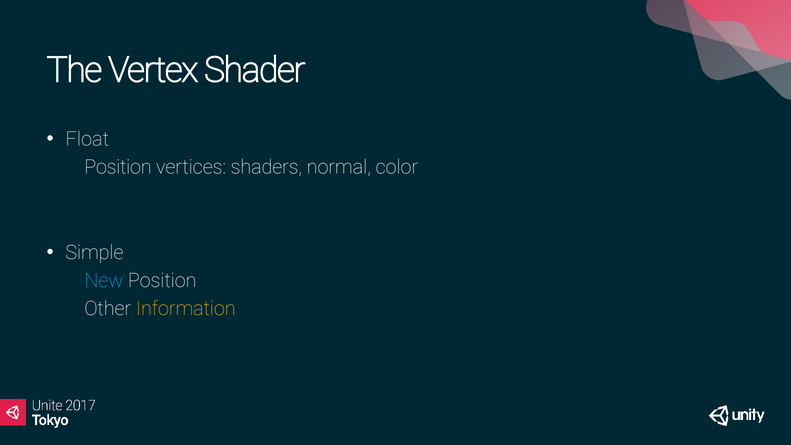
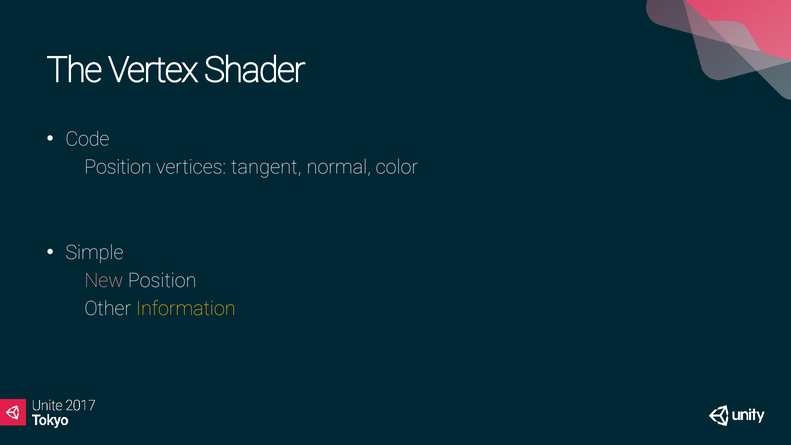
Float: Float -> Code (87, 139)
shaders: shaders -> tangent (266, 167)
New colour: light blue -> pink (104, 281)
